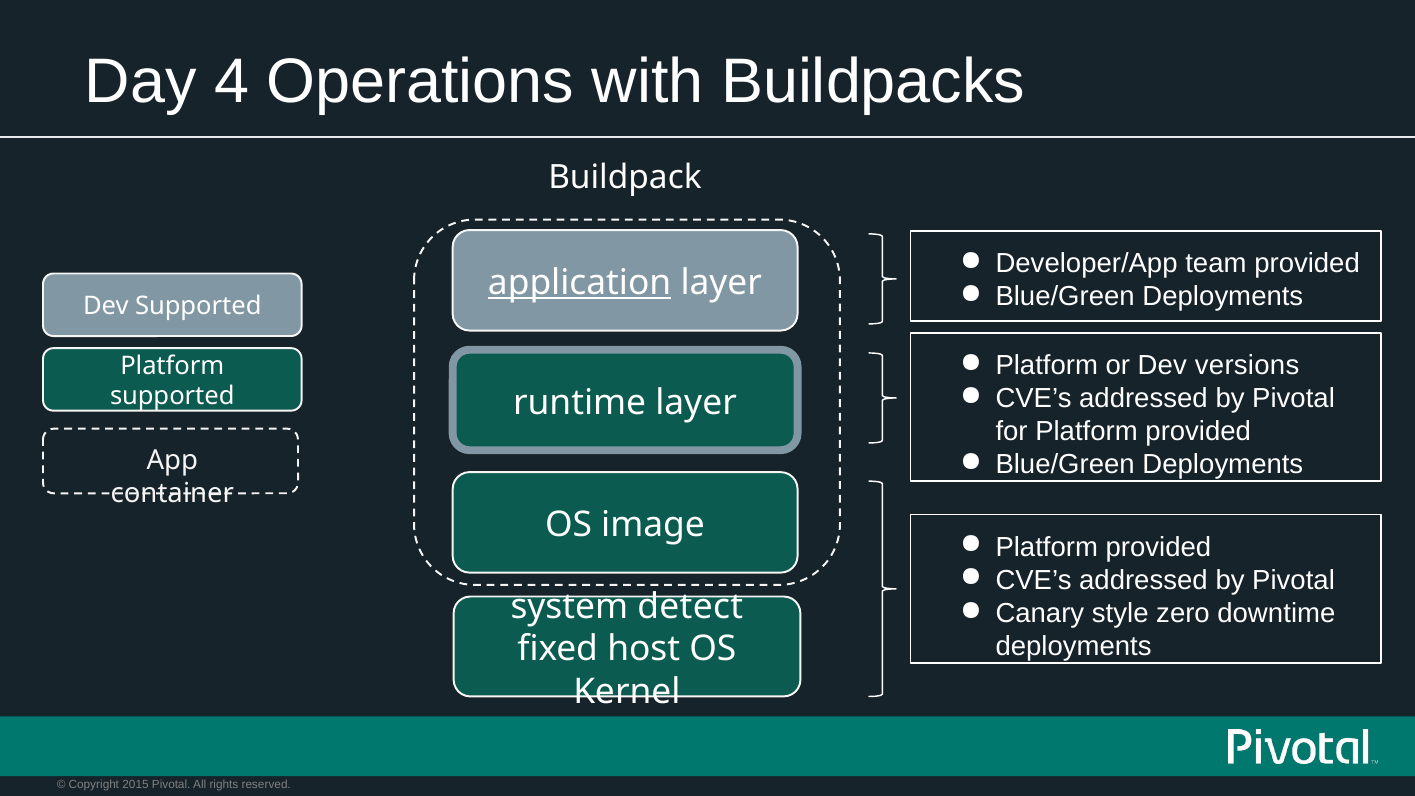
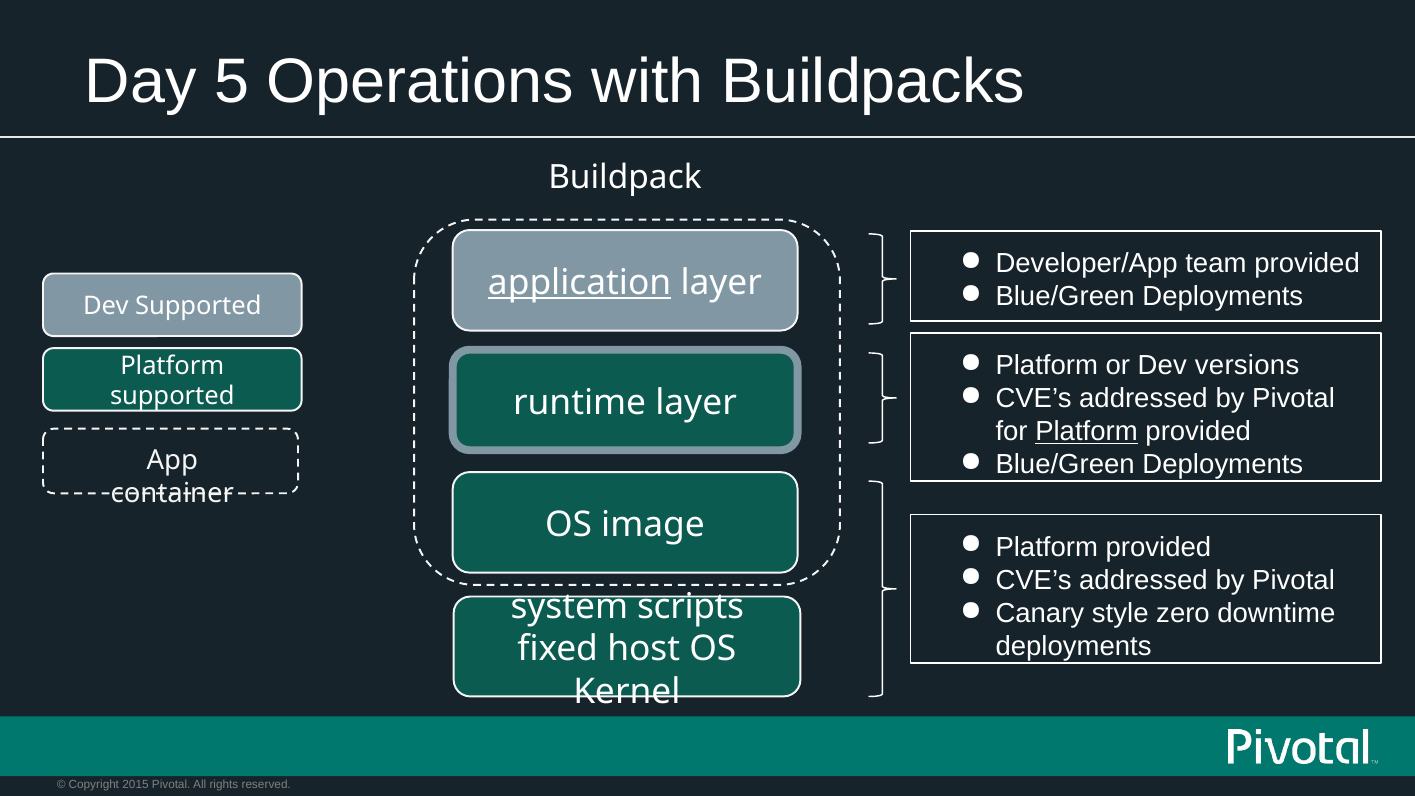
4: 4 -> 5 (232, 82)
Platform underline: none -> present (1086, 432)
detect: detect -> scripts (691, 606)
